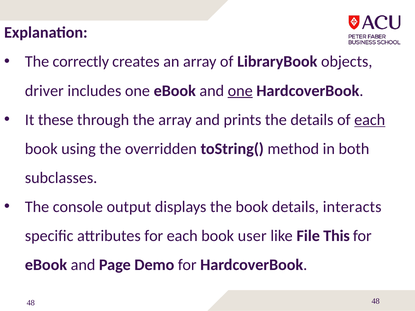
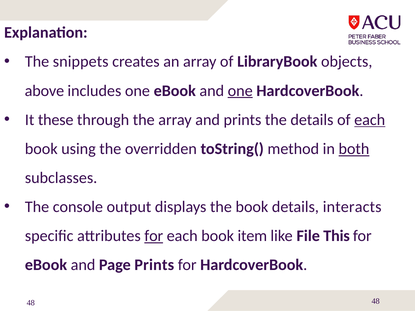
correctly: correctly -> snippets (81, 62)
driver: driver -> above (44, 91)
both underline: none -> present (354, 149)
for underline: none -> present (154, 236)
user: user -> item (252, 236)
Page Demo: Demo -> Prints (154, 265)
